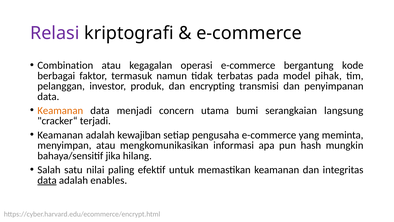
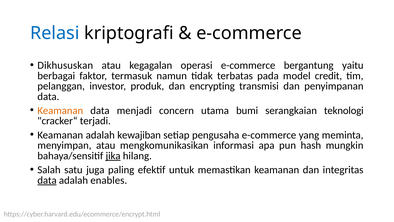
Relasi colour: purple -> blue (55, 33)
Combination: Combination -> Dikhususkan (65, 65)
kode: kode -> yaitu (353, 65)
pihak: pihak -> credit (328, 76)
langsung: langsung -> teknologi (344, 110)
jika underline: none -> present (113, 156)
nilai: nilai -> juga (95, 170)
